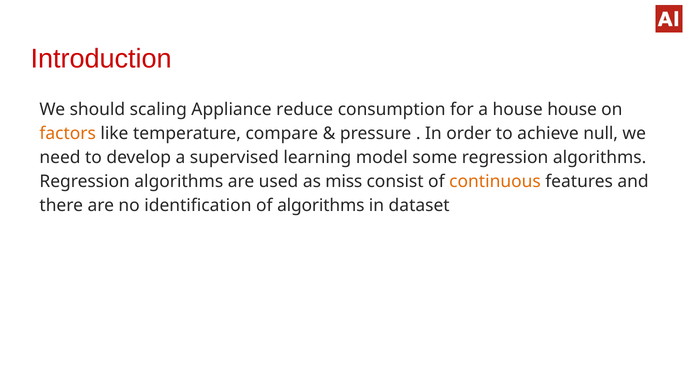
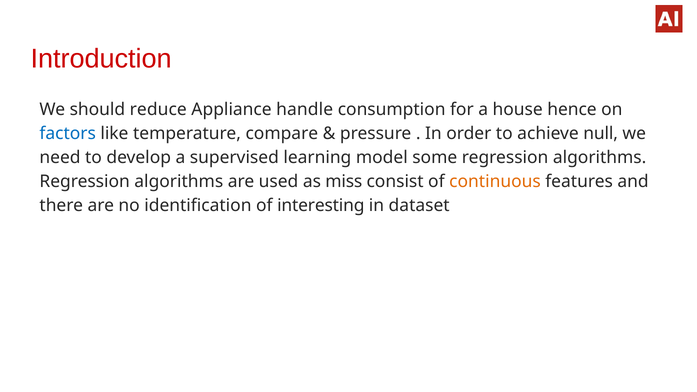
scaling: scaling -> reduce (158, 110)
reduce: reduce -> handle (305, 110)
house house: house -> hence (572, 110)
factors colour: orange -> blue (68, 134)
of algorithms: algorithms -> interesting (321, 206)
